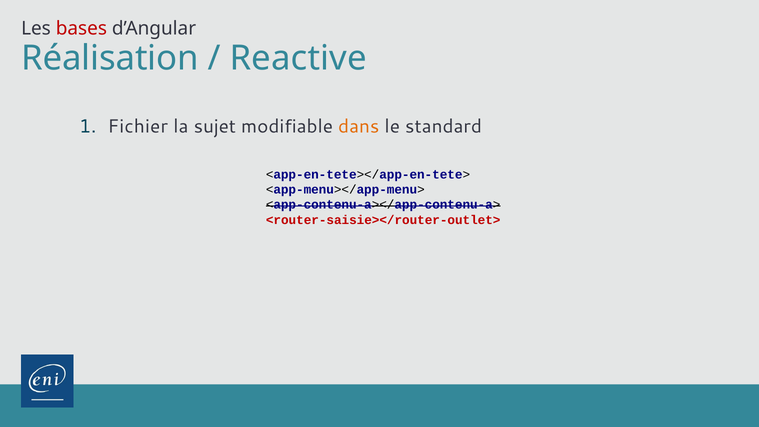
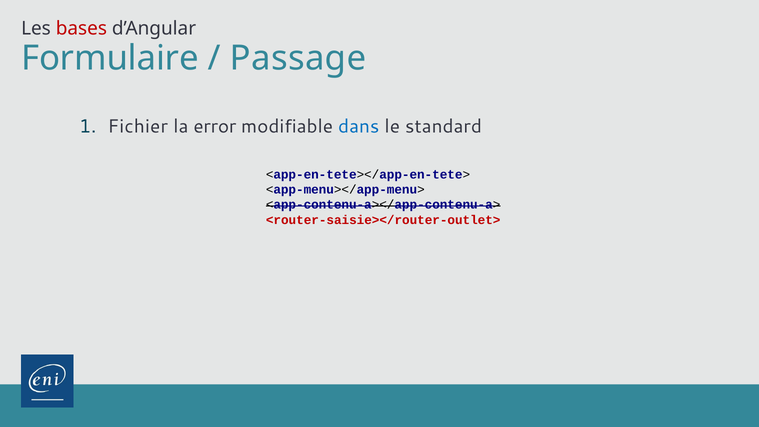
Réalisation: Réalisation -> Formulaire (110, 58)
Reactive: Reactive -> Passage (298, 58)
sujet: sujet -> error (215, 127)
dans colour: orange -> blue (359, 127)
